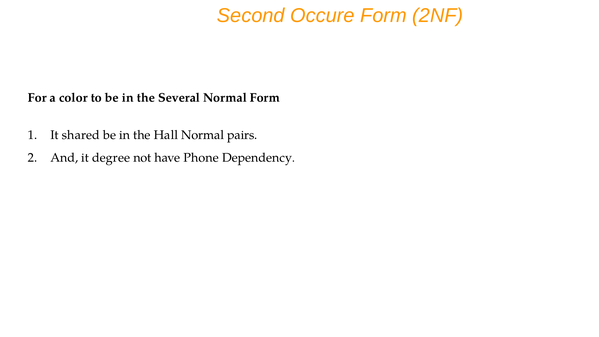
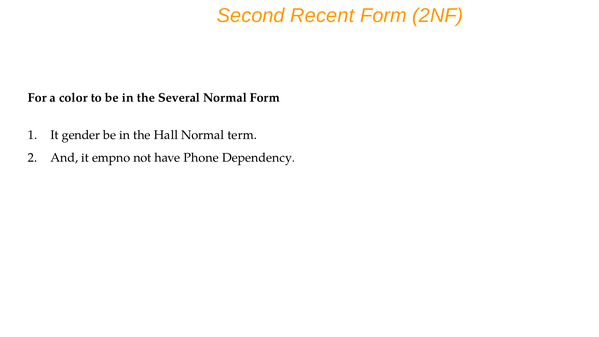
Occure: Occure -> Recent (322, 16)
shared: shared -> gender (81, 135)
pairs: pairs -> term (242, 135)
degree: degree -> empno (111, 158)
